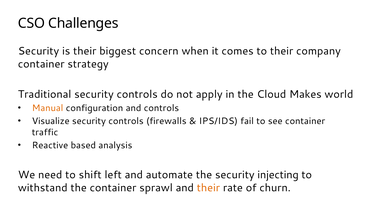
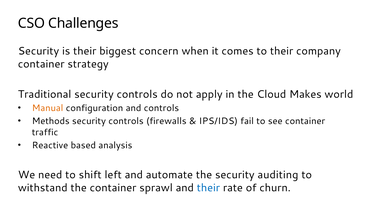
Visualize: Visualize -> Methods (51, 121)
injecting: injecting -> auditing (278, 175)
their colour: orange -> blue (208, 188)
